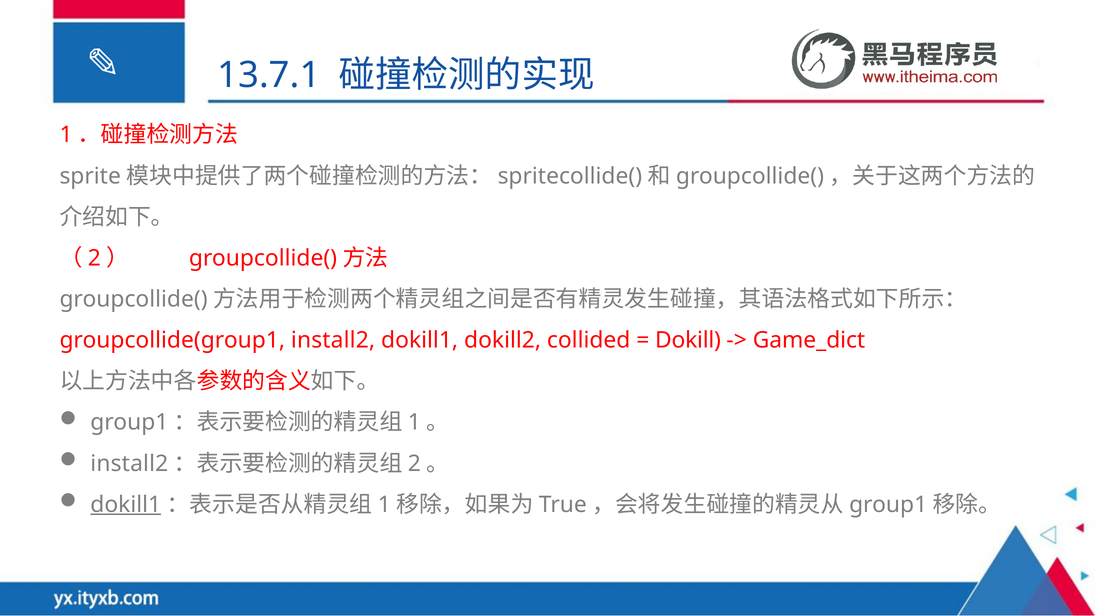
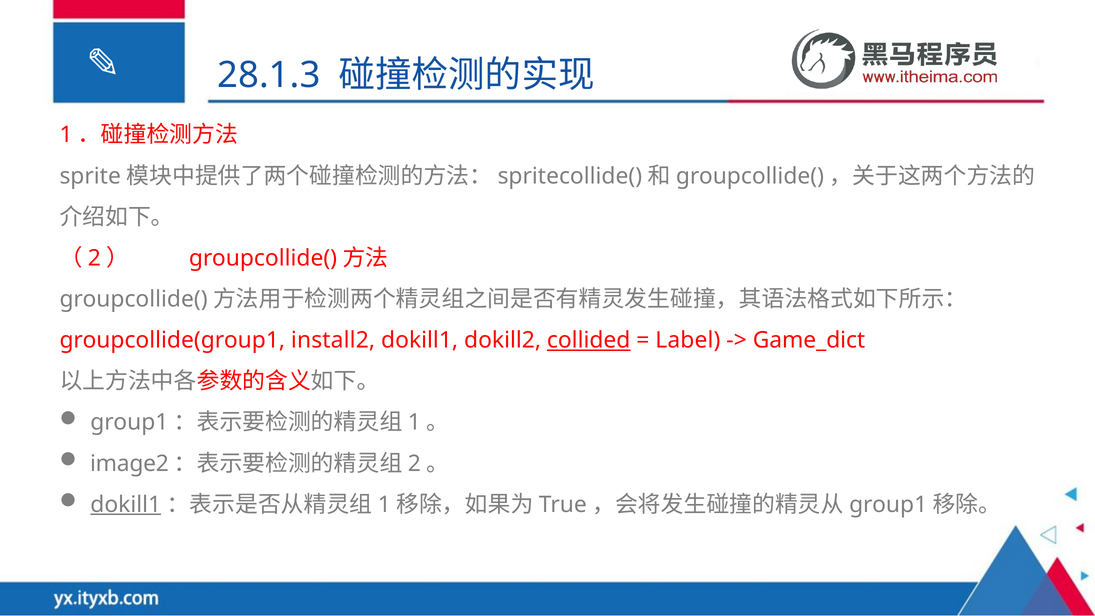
13.7.1: 13.7.1 -> 28.1.3 (269, 75)
collided underline: none -> present (589, 340)
Dokill: Dokill -> Label (688, 340)
install2: install2 -> image2 (129, 463)
